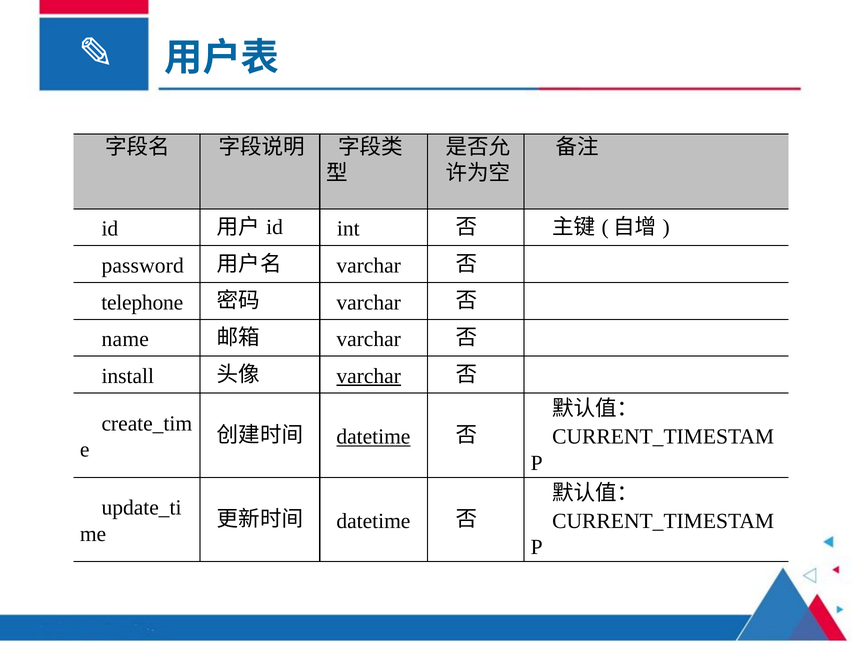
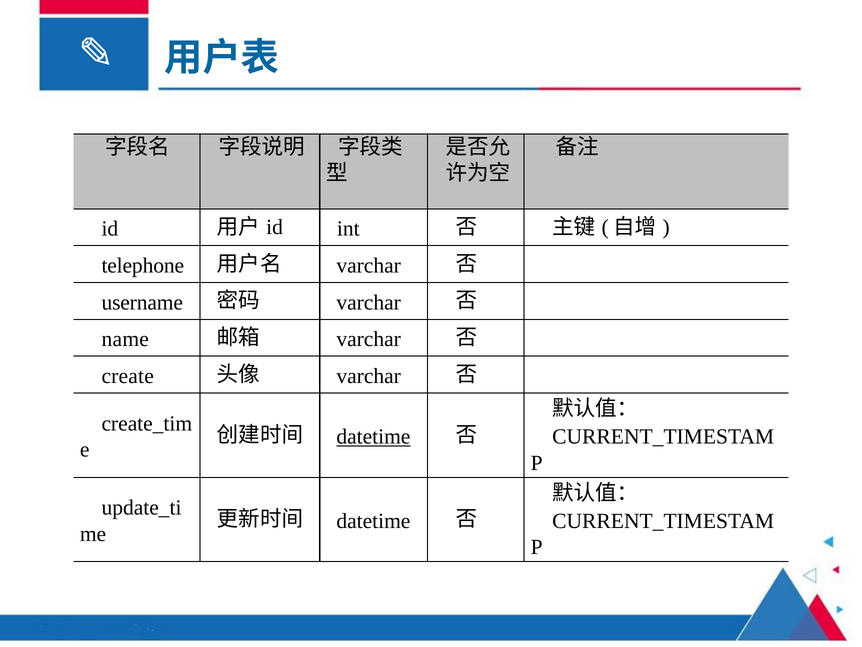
password: password -> telephone (143, 265)
telephone: telephone -> username (142, 302)
install: install -> create (128, 376)
varchar underline: present -> none (369, 376)
